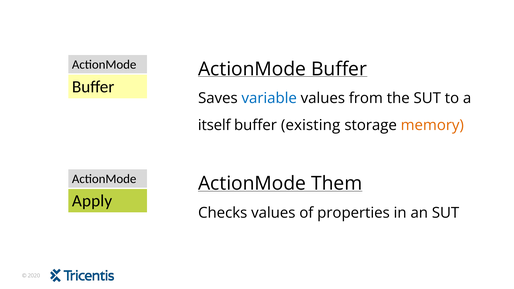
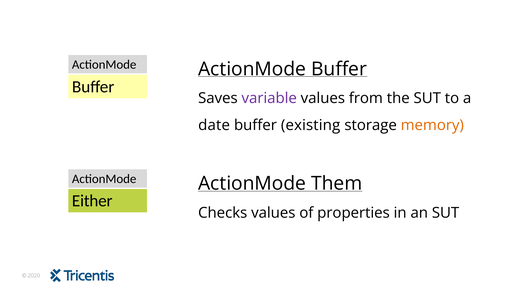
variable colour: blue -> purple (269, 98)
itself: itself -> date (214, 125)
Apply: Apply -> Either (92, 201)
